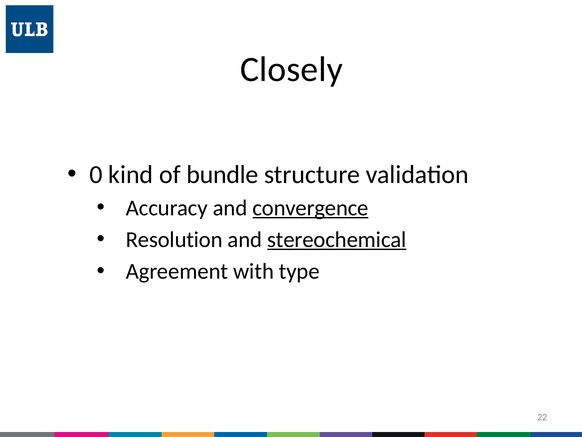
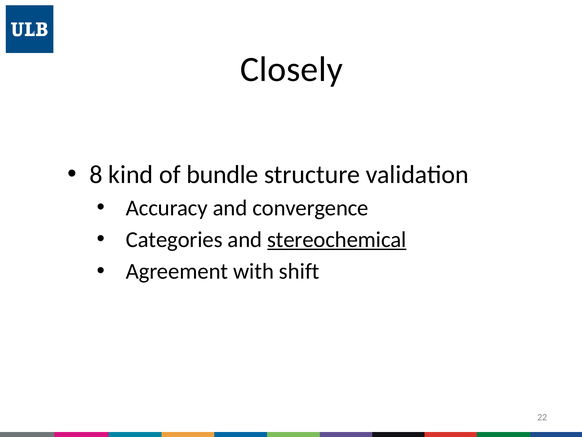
0: 0 -> 8 (96, 174)
convergence underline: present -> none (311, 208)
Resolution: Resolution -> Categories (174, 239)
type: type -> shift (299, 271)
